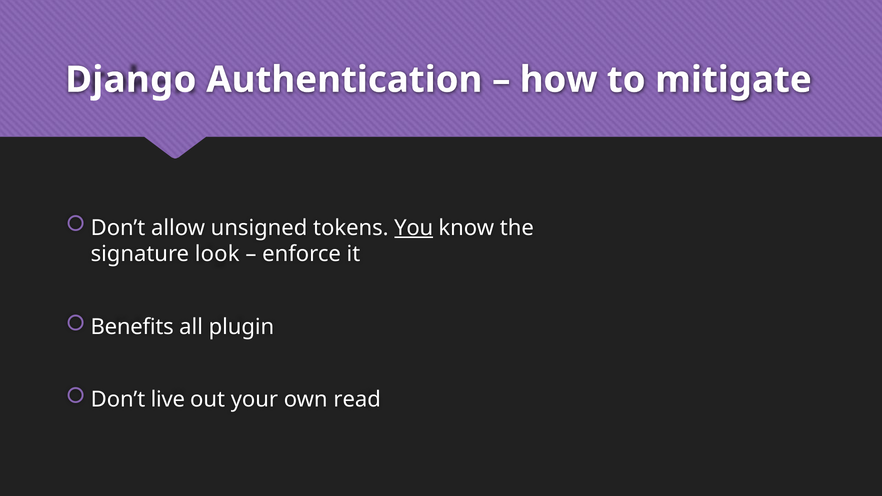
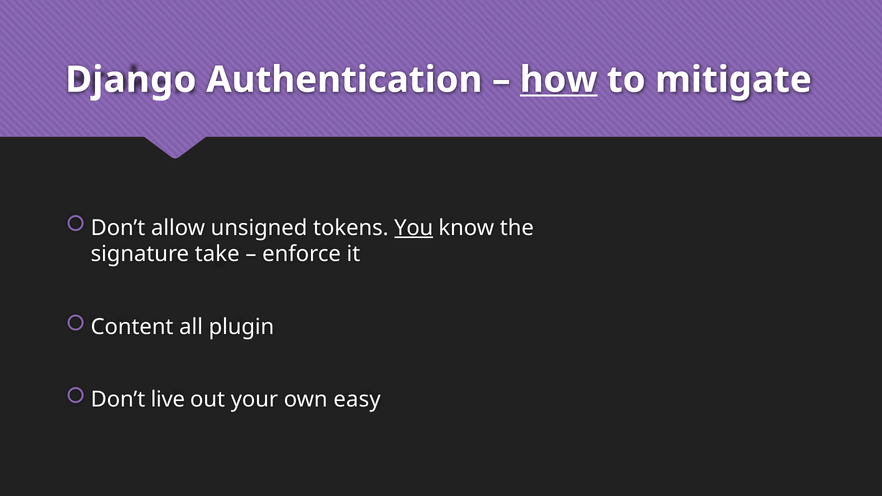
how underline: none -> present (559, 80)
look: look -> take (217, 254)
Benefits: Benefits -> Content (132, 327)
read: read -> easy (357, 400)
